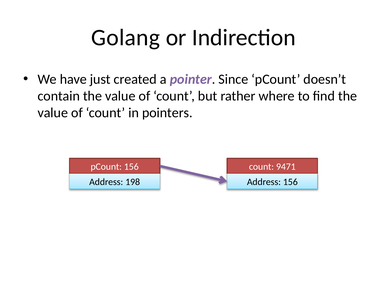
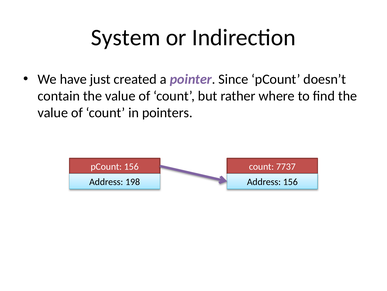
Golang: Golang -> System (126, 37)
9471: 9471 -> 7737 (286, 166)
